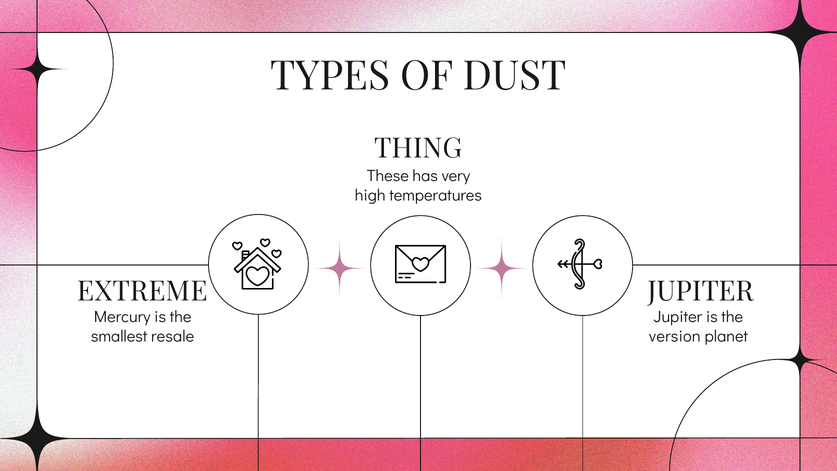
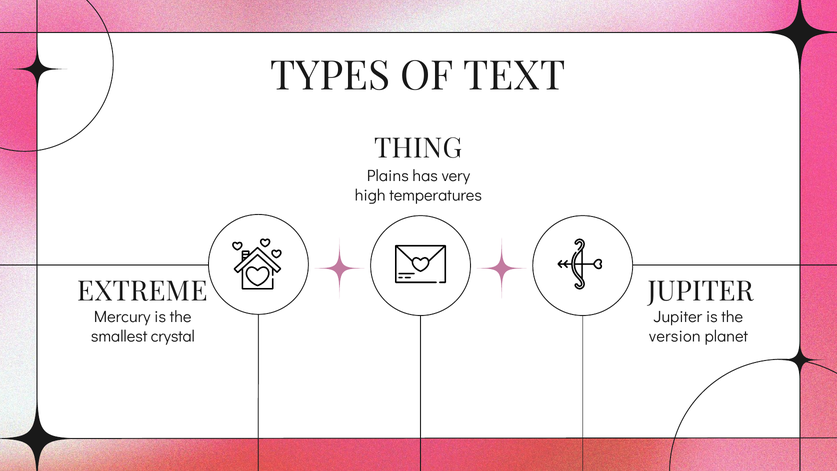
DUST: DUST -> TEXT (514, 76)
These: These -> Plains (388, 176)
resale: resale -> crystal (173, 336)
